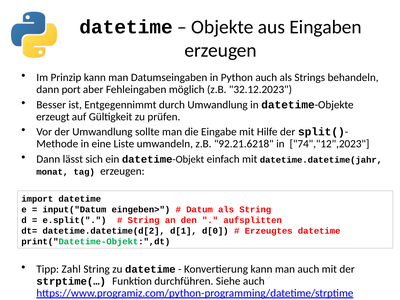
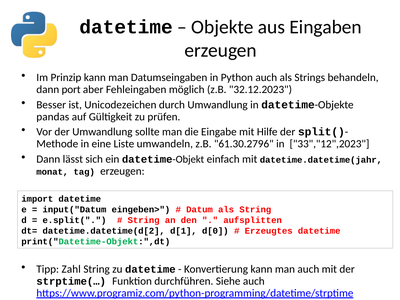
Entgegennimmt: Entgegennimmt -> Unicodezeichen (120, 105)
erzeugt: erzeugt -> pandas (53, 117)
92.21.6218: 92.21.6218 -> 61.30.2796 (244, 144)
74","12",2023: 74","12",2023 -> 33","12",2023 (329, 144)
